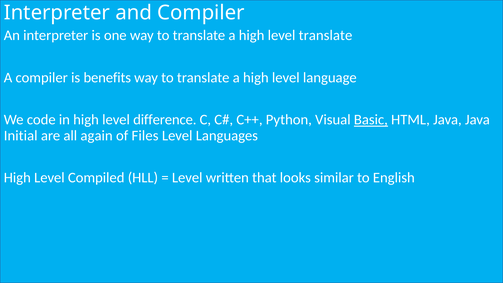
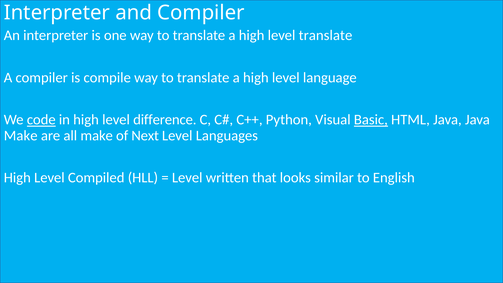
benefits: benefits -> compile (107, 78)
code underline: none -> present (41, 120)
Initial: Initial -> Make (21, 136)
all again: again -> make (97, 136)
Files: Files -> Next (145, 136)
